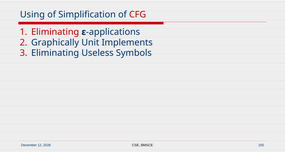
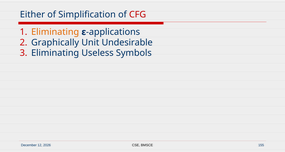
Using: Using -> Either (32, 15)
Eliminating colour: red -> orange (55, 32)
Implements: Implements -> Undesirable (127, 43)
